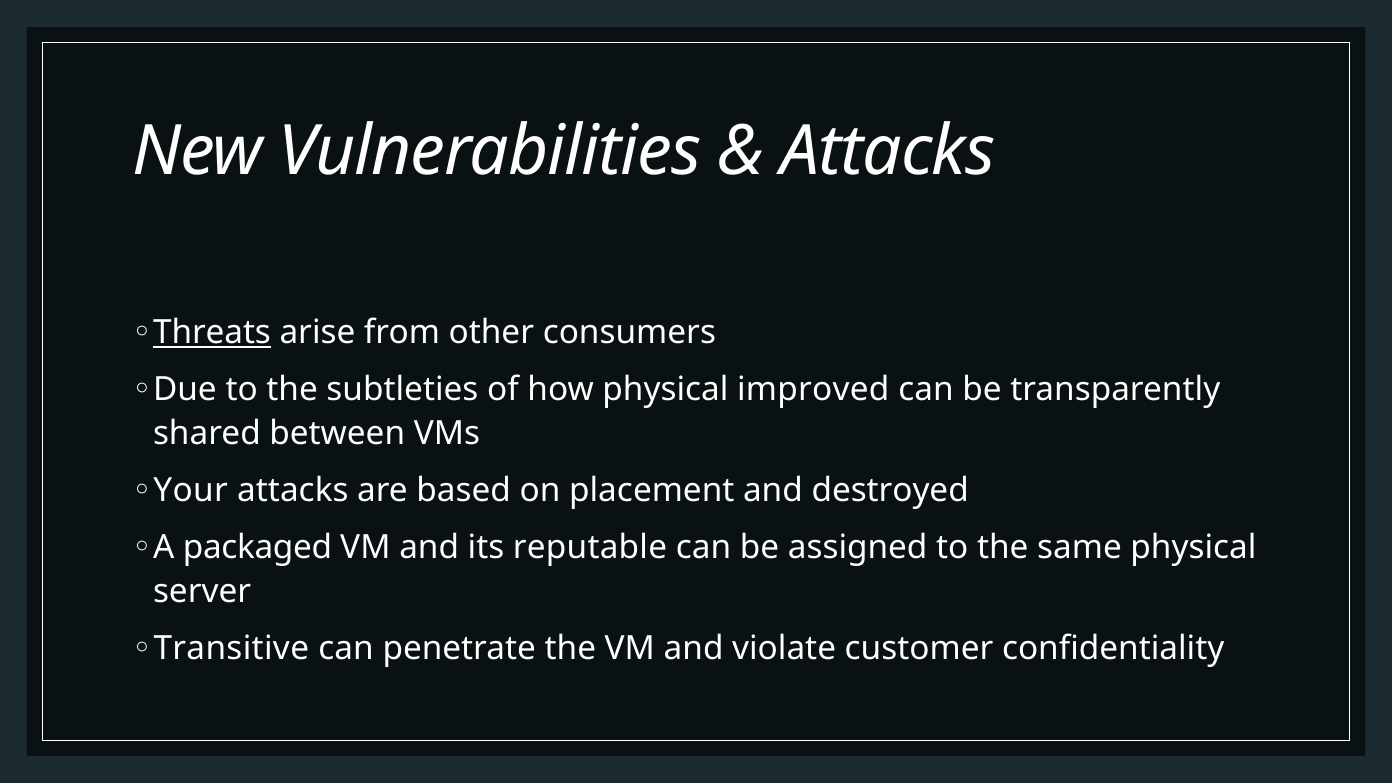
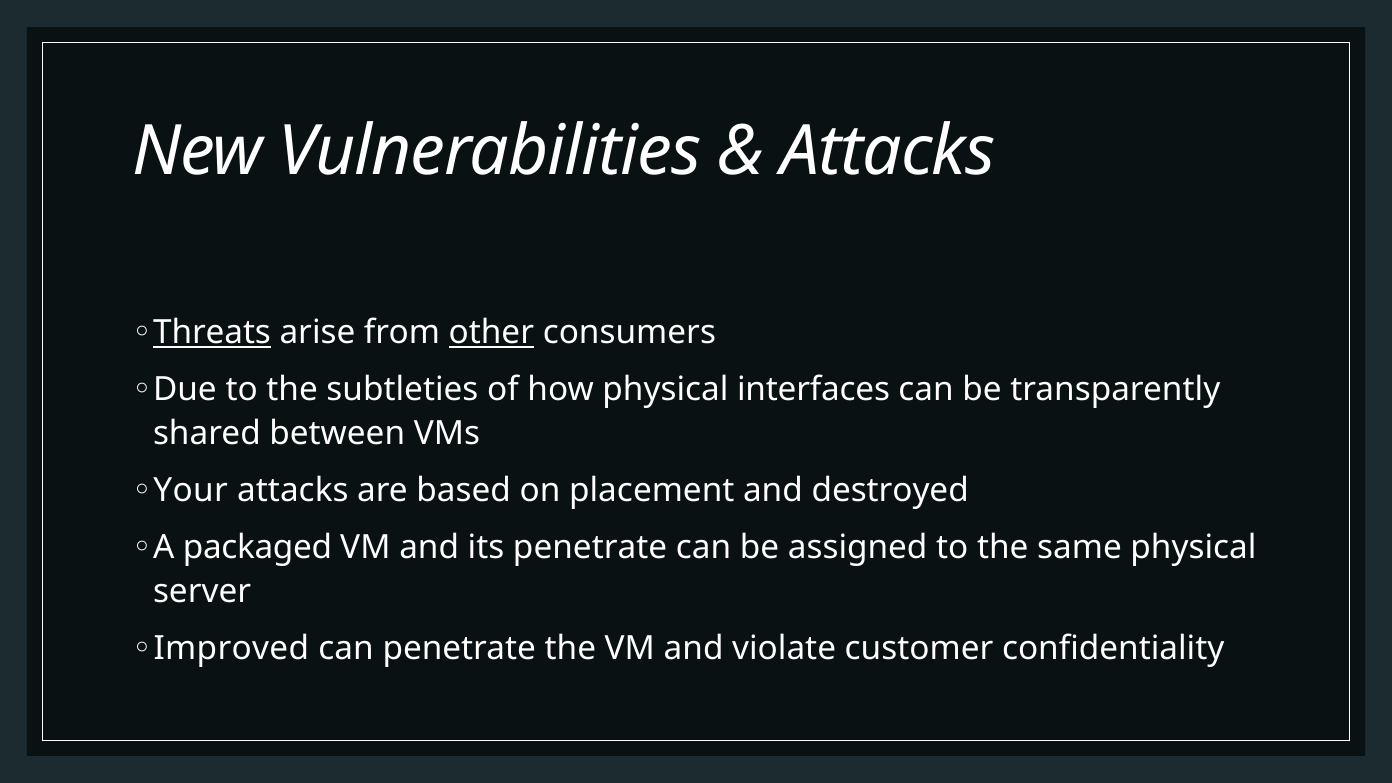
other underline: none -> present (491, 333)
improved: improved -> interfaces (813, 390)
its reputable: reputable -> penetrate (590, 548)
Transitive: Transitive -> Improved (231, 649)
